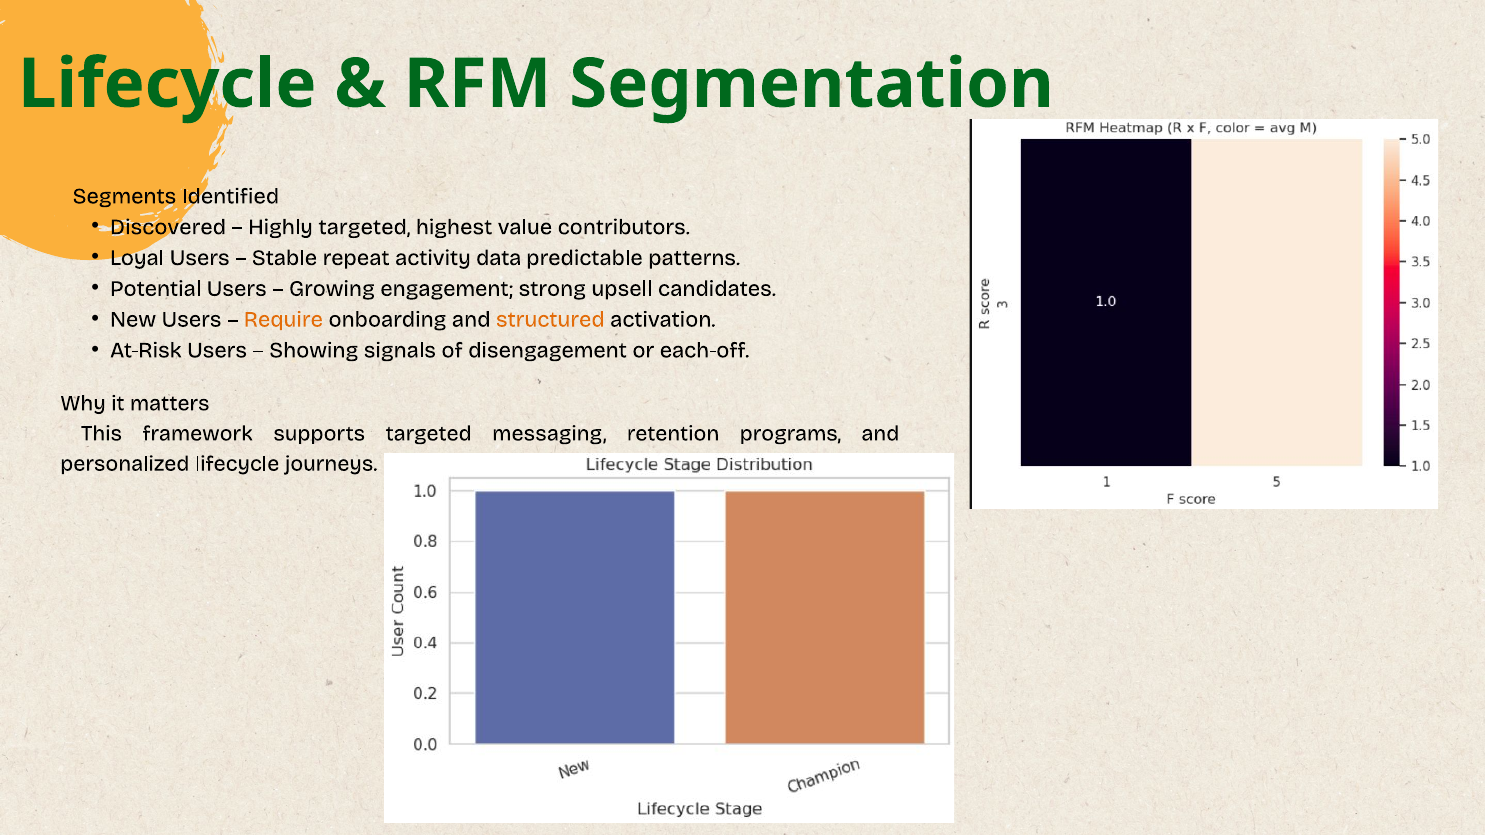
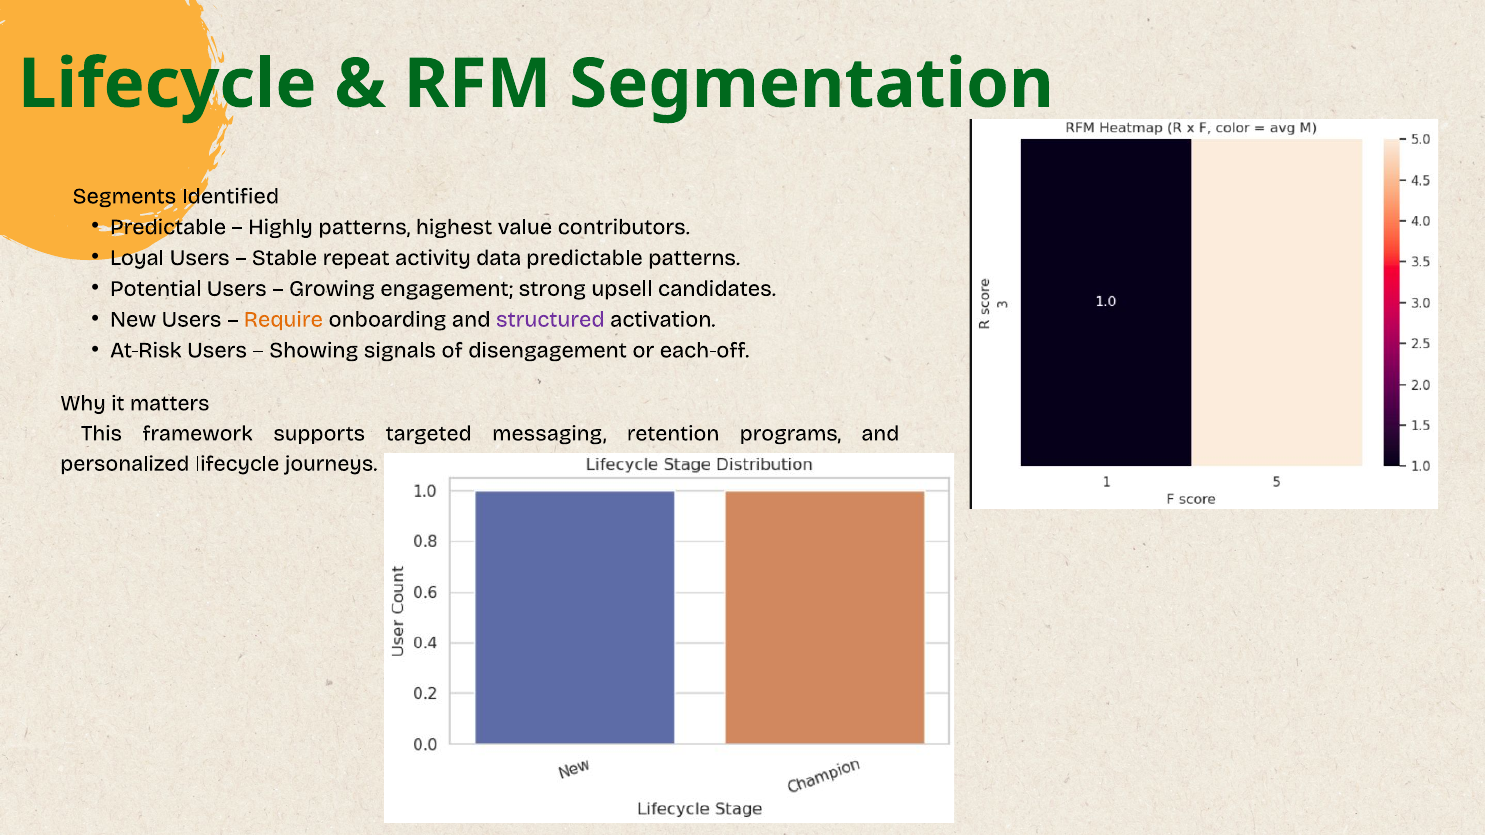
Discovered: Discovered -> Predictable (168, 227)
Highly targeted: targeted -> patterns (364, 227)
structured colour: orange -> purple (550, 319)
